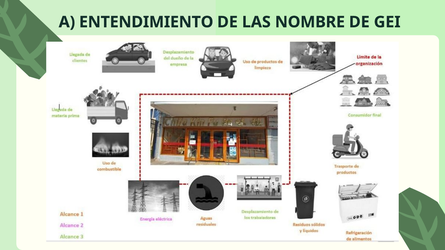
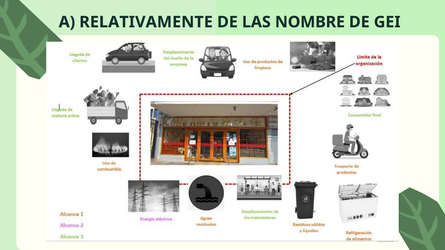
ENTENDIMIENTO: ENTENDIMIENTO -> RELATIVAMENTE (146, 22)
